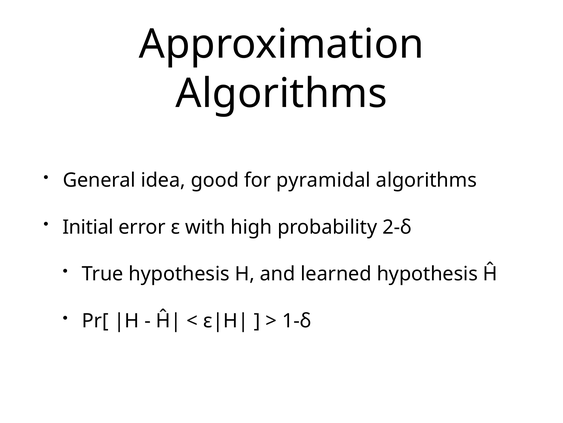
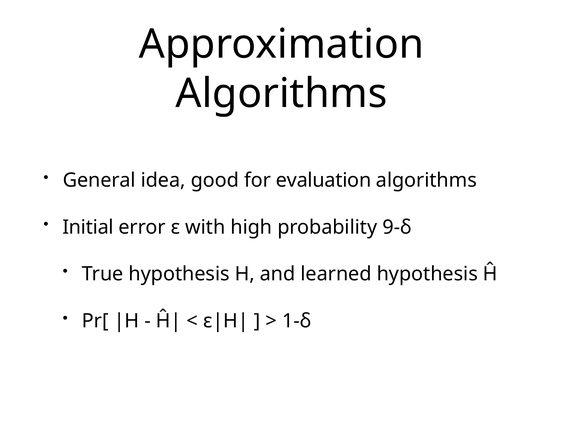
pyramidal: pyramidal -> evaluation (324, 180)
2-δ: 2-δ -> 9-δ (397, 227)
